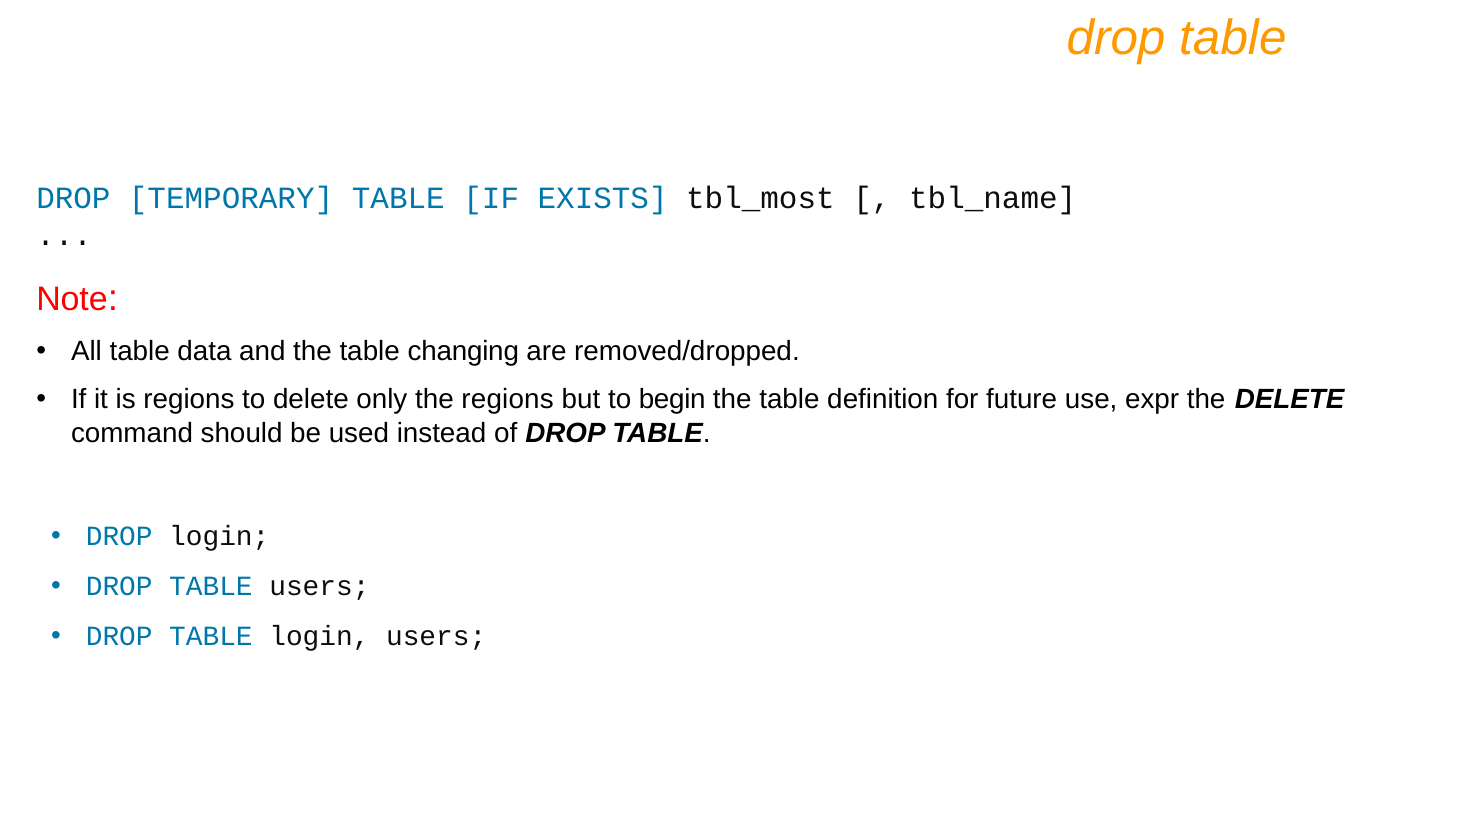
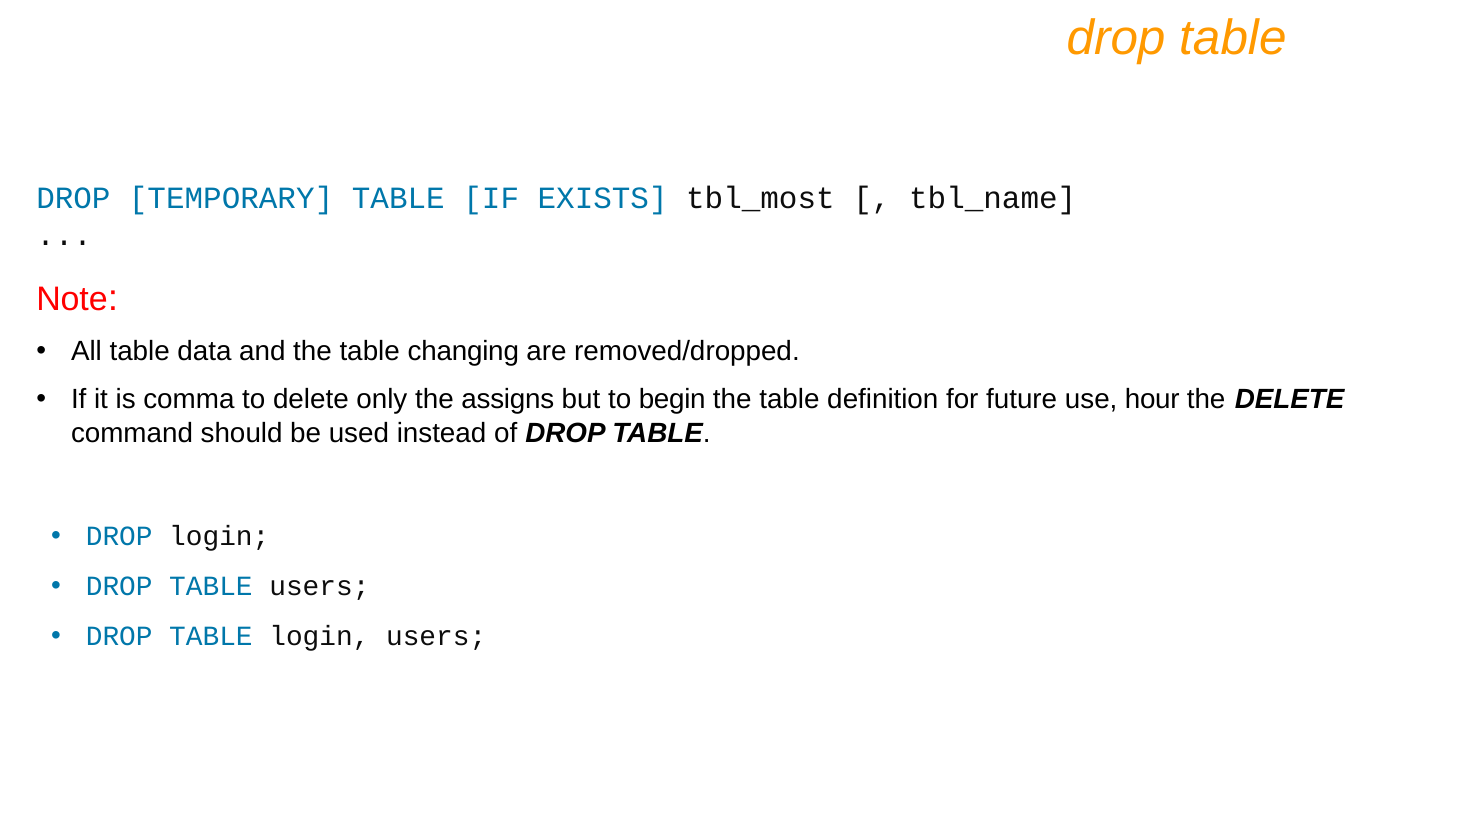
is regions: regions -> comma (189, 400)
the regions: regions -> assigns (508, 400)
expr: expr -> hour (1152, 400)
